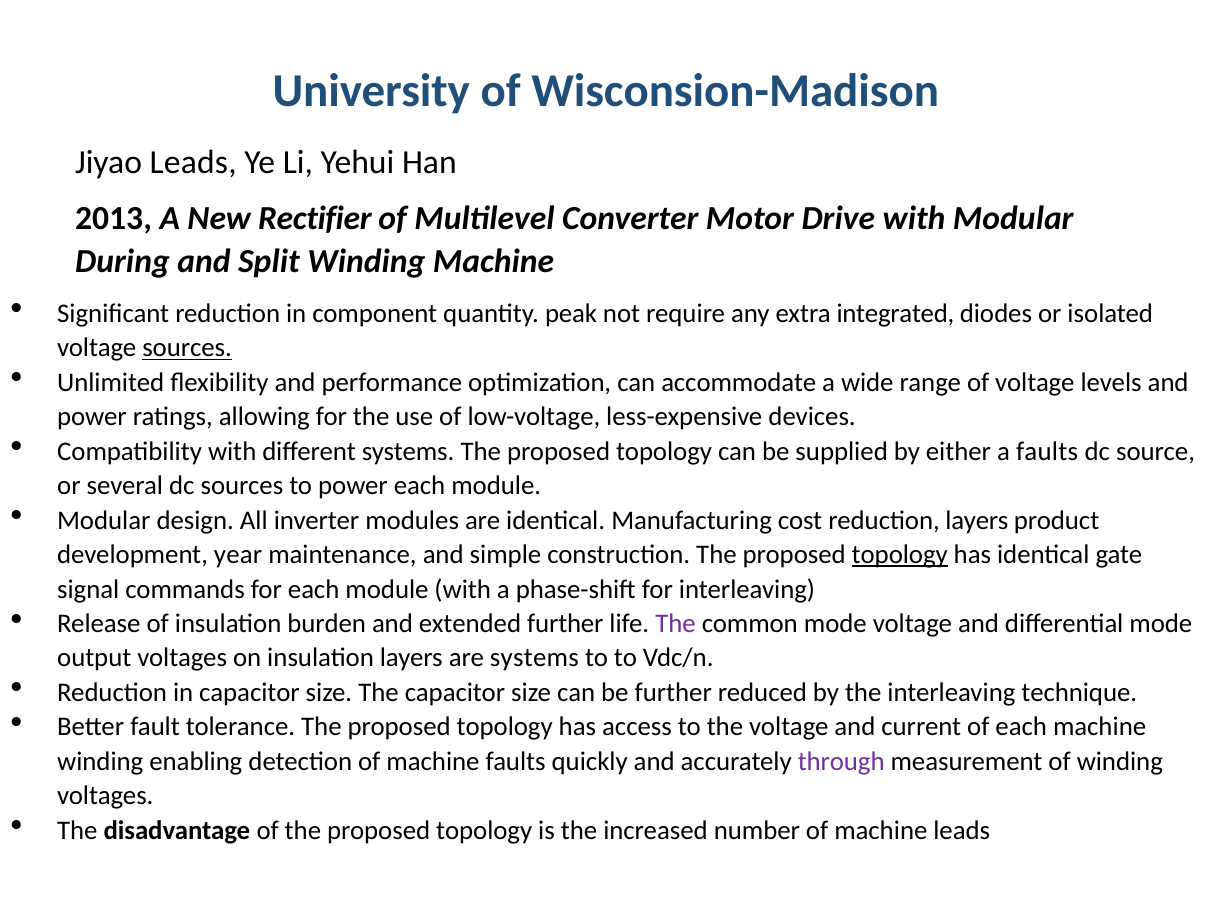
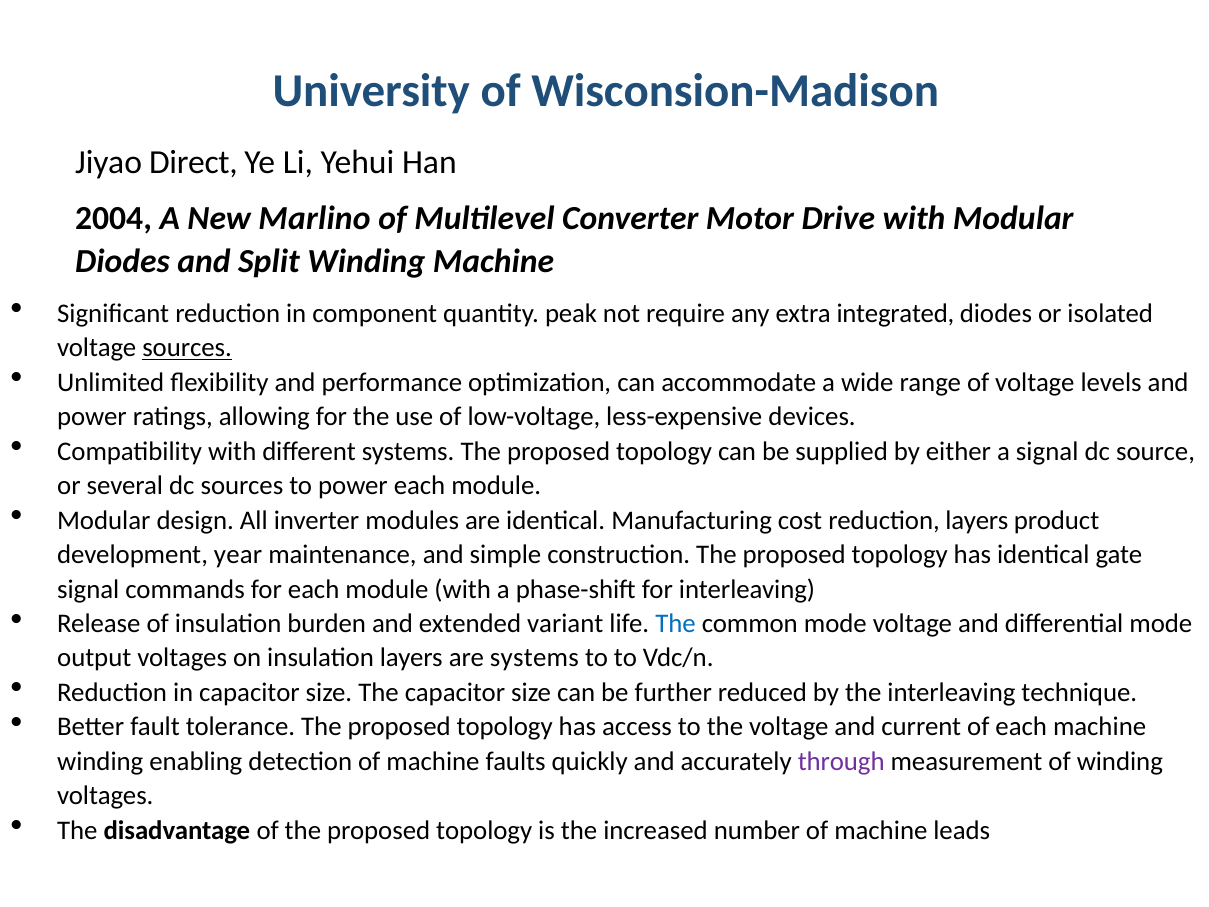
Jiyao Leads: Leads -> Direct (193, 162)
2013: 2013 -> 2004 (114, 219)
Rectifier: Rectifier -> Marlino (315, 219)
During: During -> Diodes (122, 262)
a faults: faults -> signal (1047, 451)
topology underline: present -> none (900, 555)
extended further: further -> variant (565, 623)
The colour: purple -> blue (675, 623)
